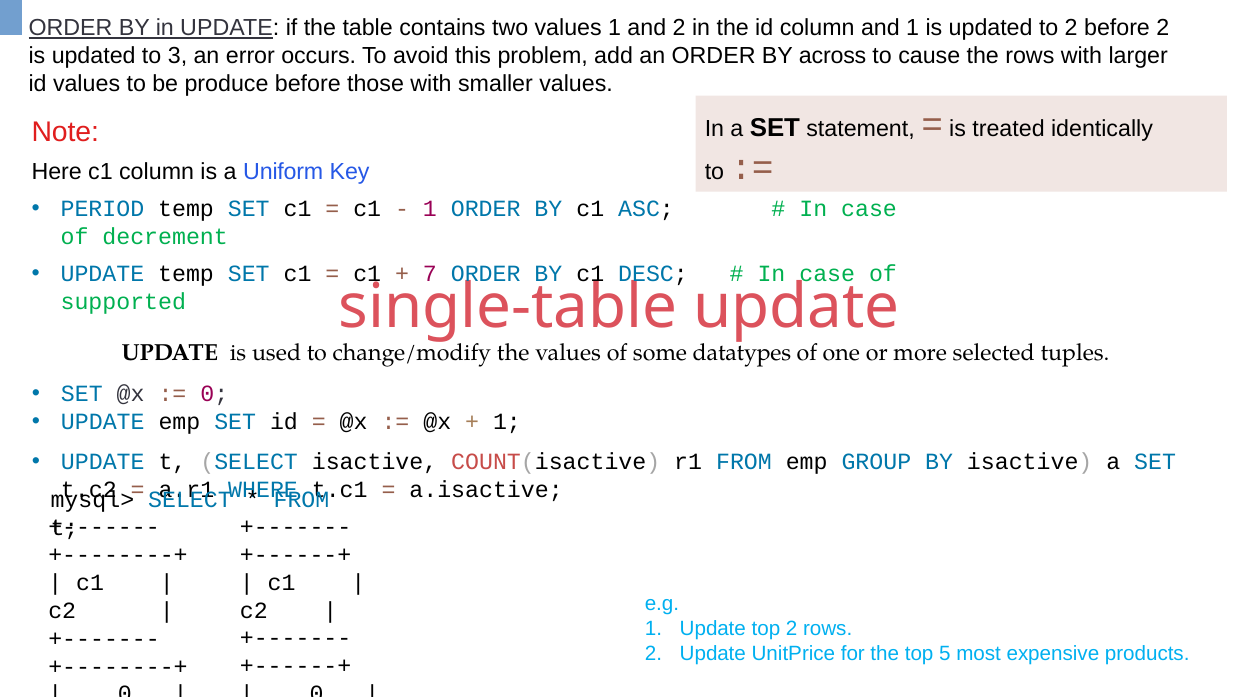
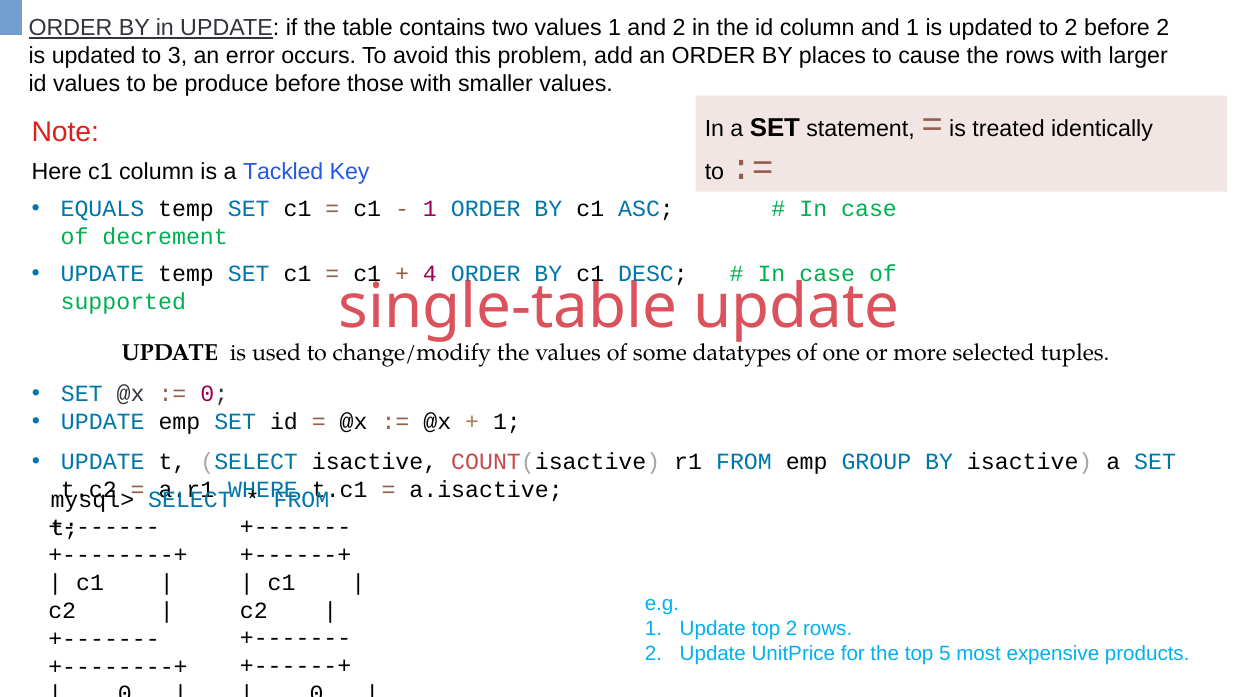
across: across -> places (833, 56)
Uniform: Uniform -> Tackled (283, 172)
PERIOD: PERIOD -> EQUALS (102, 209)
7: 7 -> 4 (430, 274)
